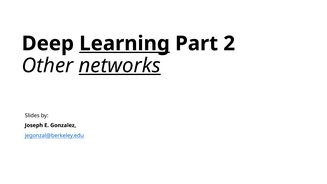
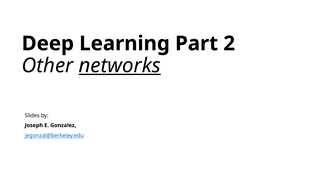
Learning underline: present -> none (125, 44)
